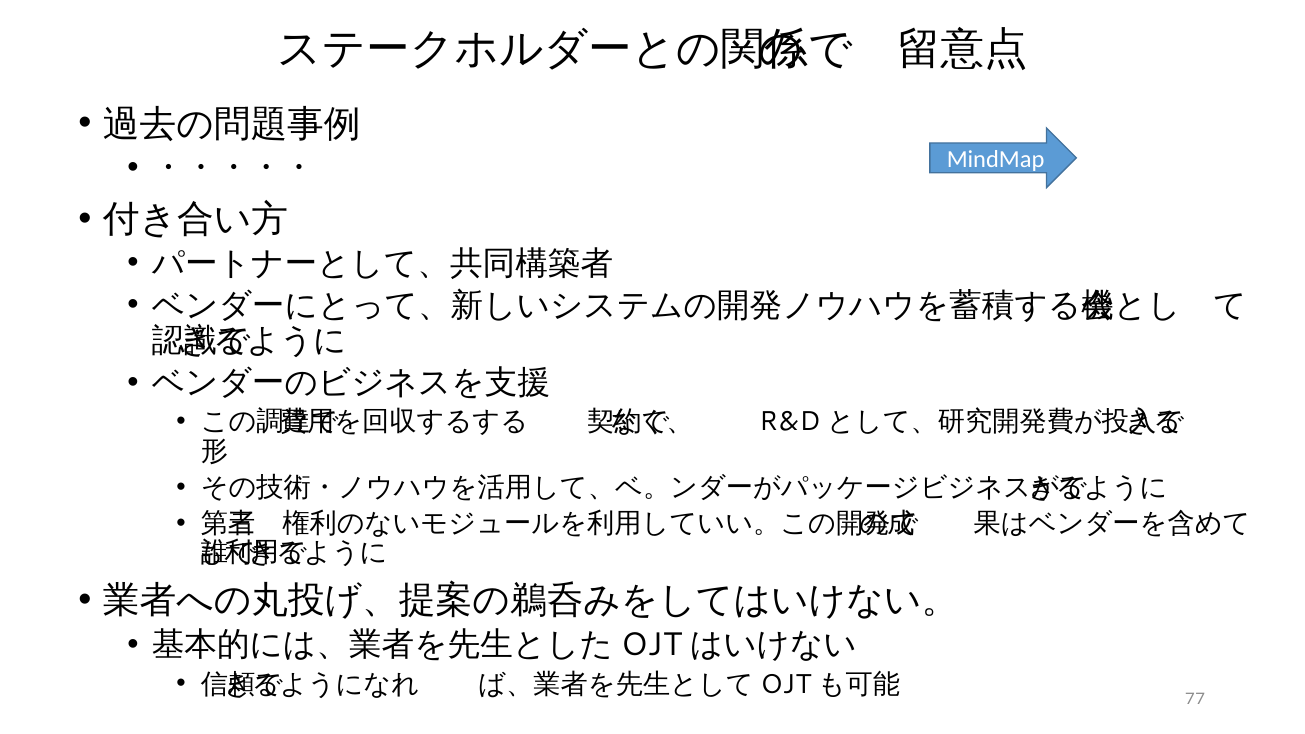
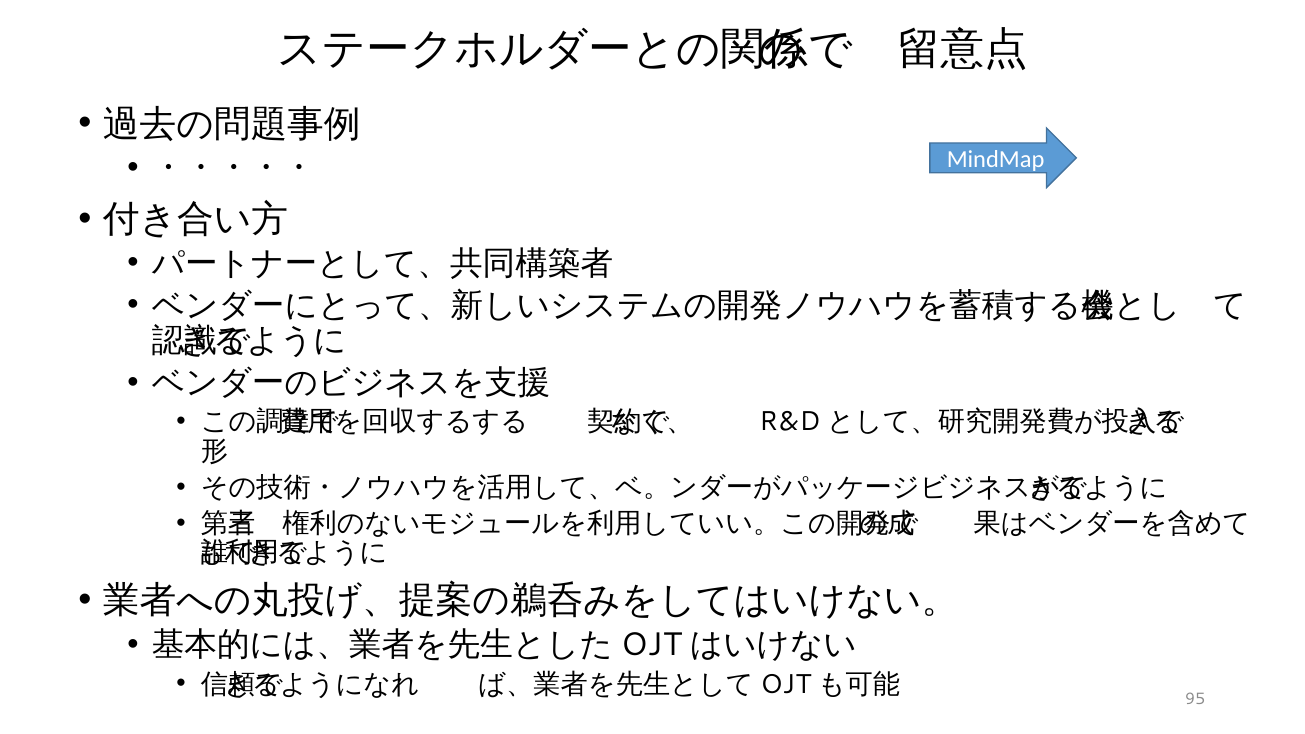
77: 77 -> 95 (1195, 699)
